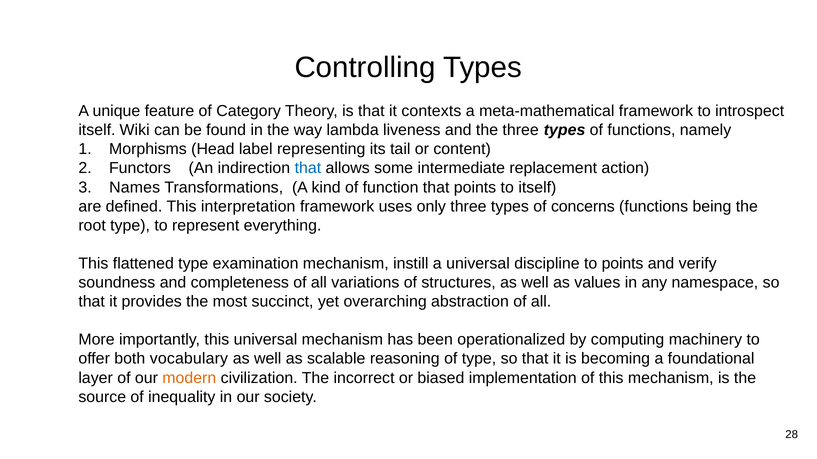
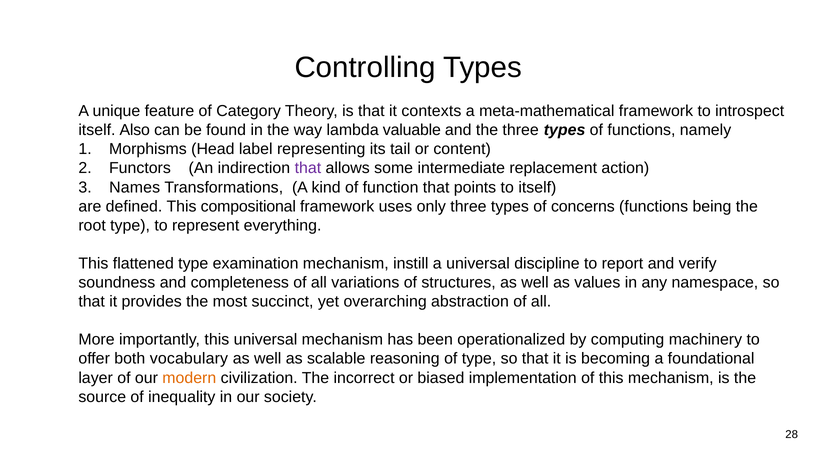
Wiki: Wiki -> Also (135, 130)
liveness: liveness -> valuable (412, 130)
that colour: blue -> purple (308, 168)
interpretation: interpretation -> compositional (248, 207)
to points: points -> report (622, 264)
